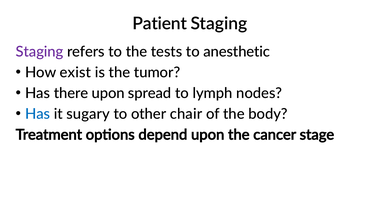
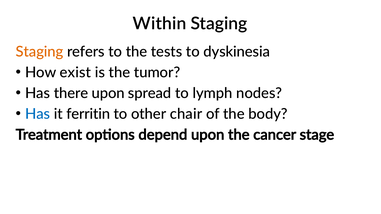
Patient: Patient -> Within (160, 24)
Staging colour: purple -> orange (40, 52)
anesthetic: anesthetic -> dyskinesia (237, 52)
sugary: sugary -> ferritin (88, 114)
